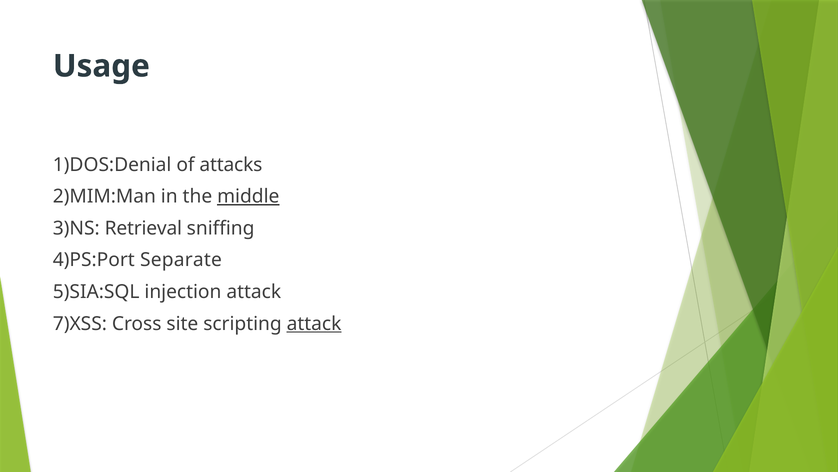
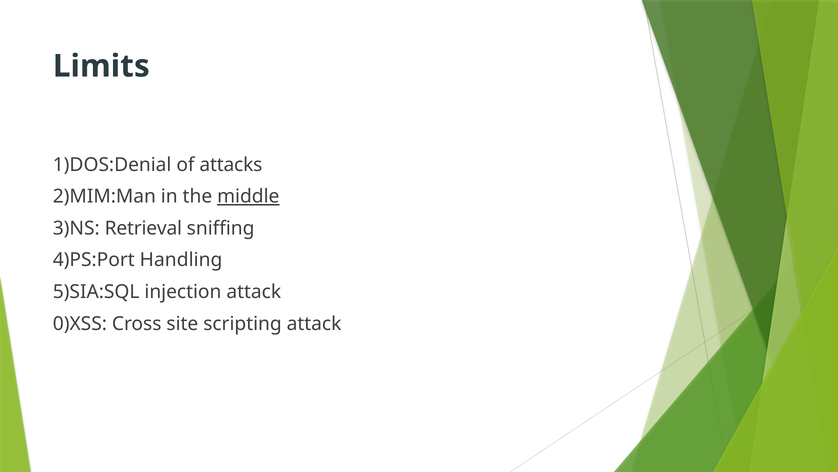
Usage: Usage -> Limits (101, 66)
Separate: Separate -> Handling (181, 260)
7)XSS: 7)XSS -> 0)XSS (80, 323)
attack underline: present -> none (314, 323)
